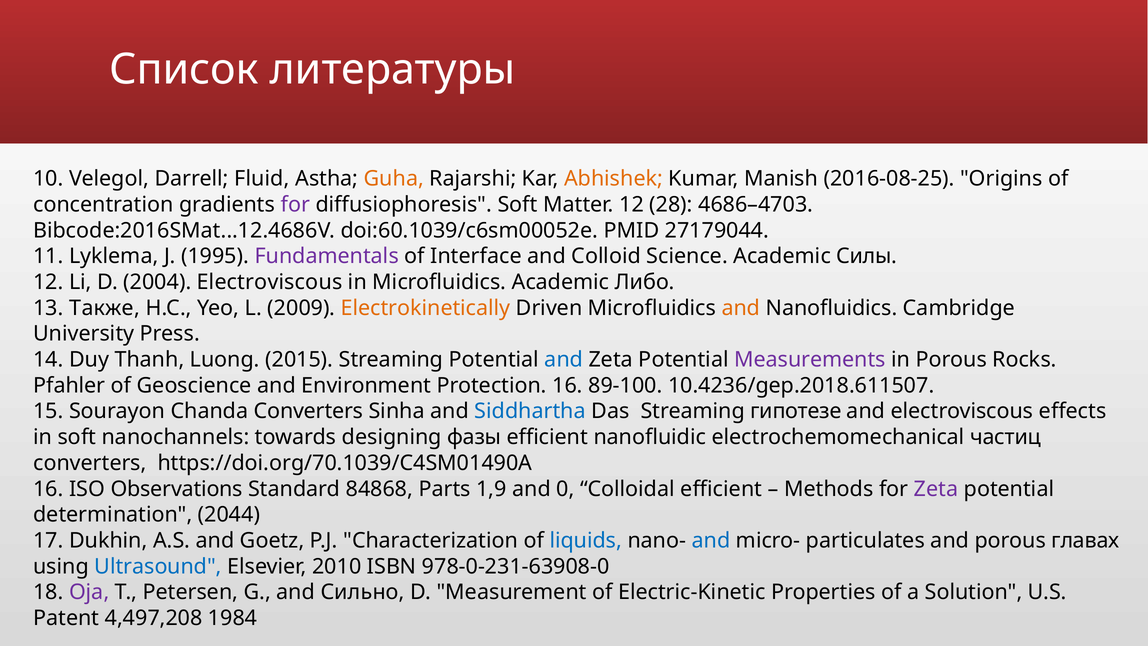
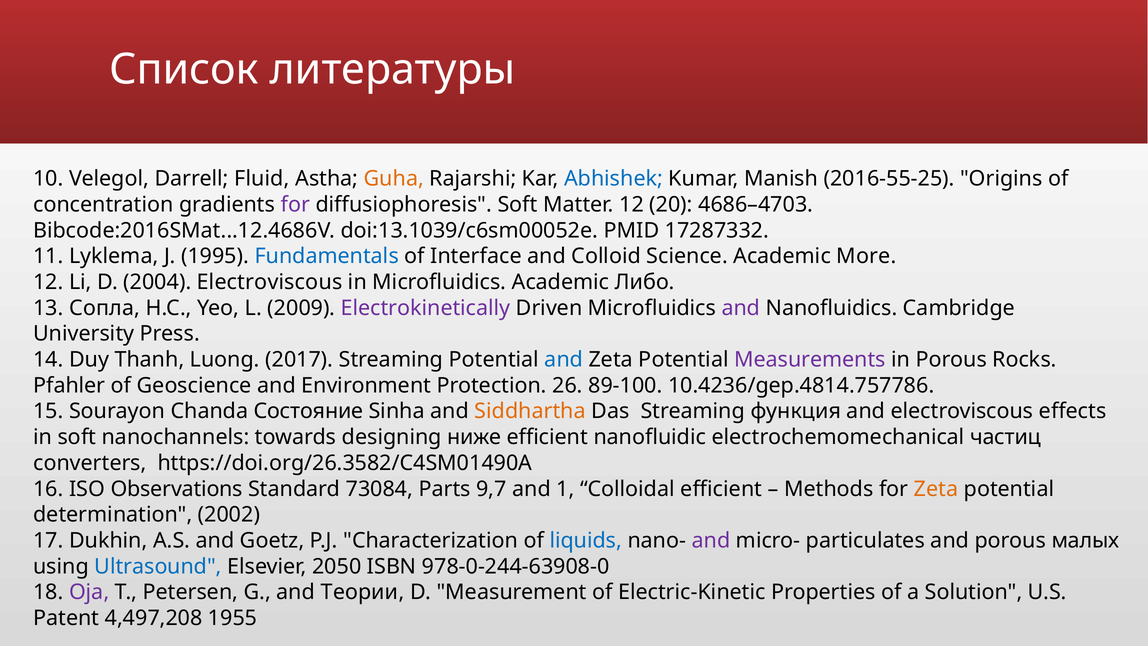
Abhishek colour: orange -> blue (614, 179)
2016-08-25: 2016-08-25 -> 2016-55-25 (889, 179)
28: 28 -> 20 (671, 205)
doi:60.1039/c6sm00052e: doi:60.1039/c6sm00052e -> doi:13.1039/c6sm00052e (469, 230)
27179044: 27179044 -> 17287332 (717, 230)
Fundamentals colour: purple -> blue (327, 256)
Силы: Силы -> More (866, 256)
Также: Также -> Сопла (105, 308)
Electrokinetically colour: orange -> purple (426, 308)
and colour: orange -> purple (741, 308)
2015: 2015 -> 2017 (299, 360)
Protection 16: 16 -> 26 (568, 385)
10.4236/gep.2018.611507: 10.4236/gep.2018.611507 -> 10.4236/gep.4814.757786 (801, 385)
Chanda Converters: Converters -> Состояние (309, 411)
Siddhartha colour: blue -> orange (530, 411)
гипотезе: гипотезе -> функция (796, 411)
фазы: фазы -> ниже (474, 437)
https://doi.org/70.1039/C4SM01490A: https://doi.org/70.1039/C4SM01490A -> https://doi.org/26.3582/C4SM01490A (345, 463)
84868: 84868 -> 73084 (379, 489)
1,9: 1,9 -> 9,7 (491, 489)
0: 0 -> 1 (565, 489)
Zeta colour: purple -> orange (936, 489)
2044: 2044 -> 2002 (229, 515)
and colour: blue -> purple (711, 540)
главах: главах -> малых (1085, 540)
2010: 2010 -> 2050 (337, 566)
978-0-231-63908-0: 978-0-231-63908-0 -> 978-0-244-63908-0 (516, 566)
Сильно: Сильно -> Теории (363, 592)
1984: 1984 -> 1955 (233, 618)
